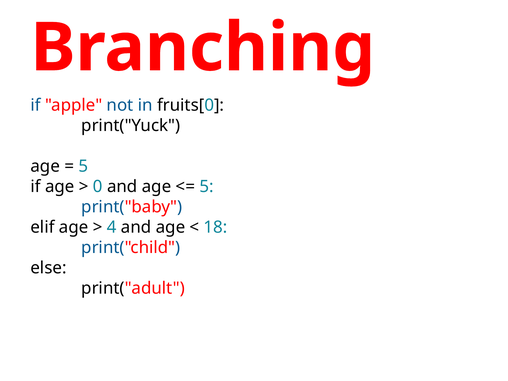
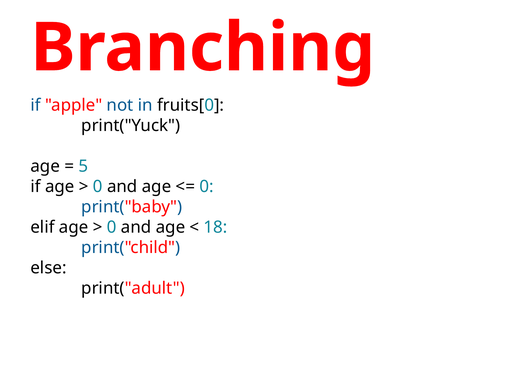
5: 5 -> 0 (207, 187)
4: 4 -> 0 (112, 227)
